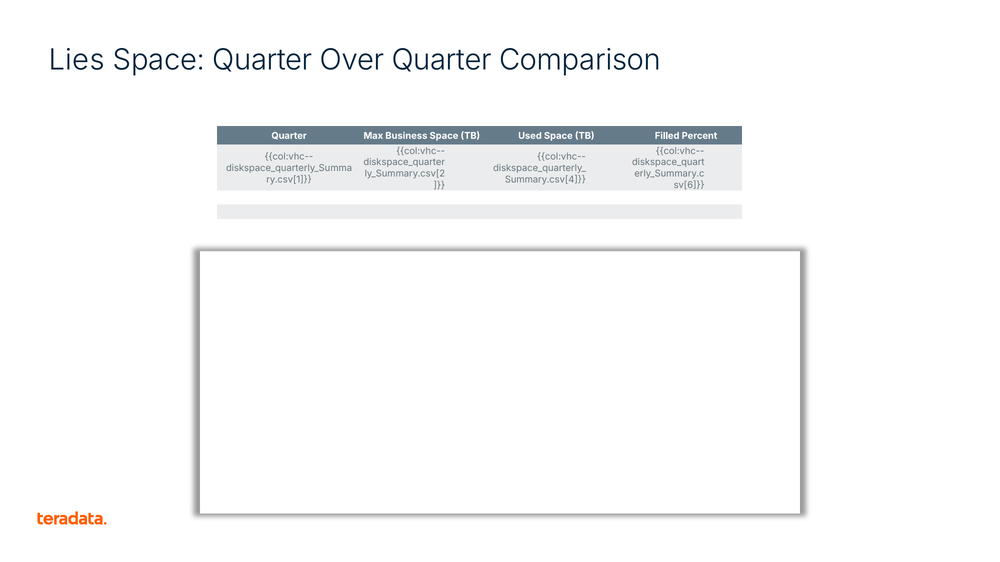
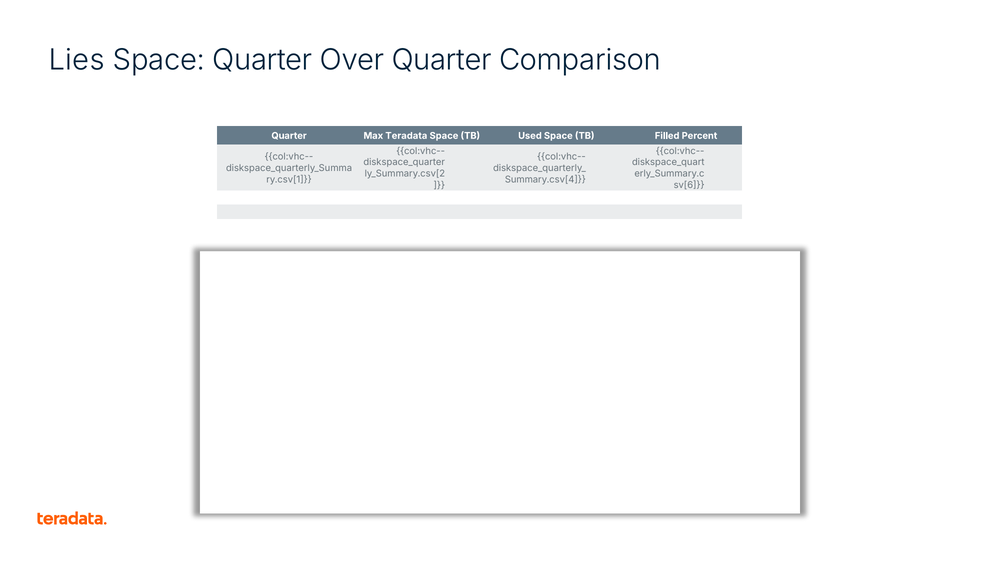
Business: Business -> Teradata (406, 136)
